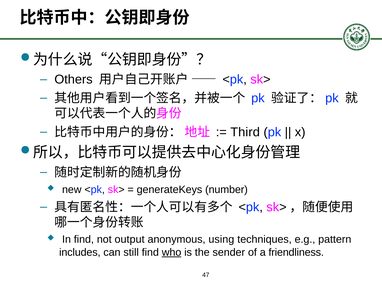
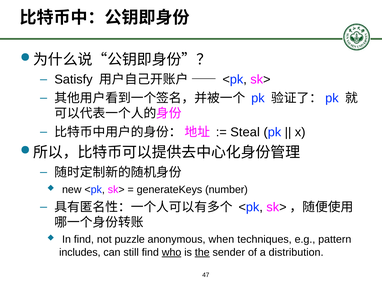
Others: Others -> Satisfy (73, 79)
Third: Third -> Steal (245, 132)
output: output -> puzzle (130, 239)
using: using -> when (221, 239)
the underline: none -> present (202, 252)
friendliness: friendliness -> distribution (296, 252)
